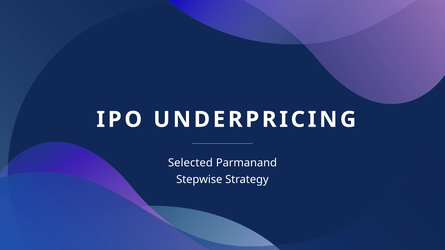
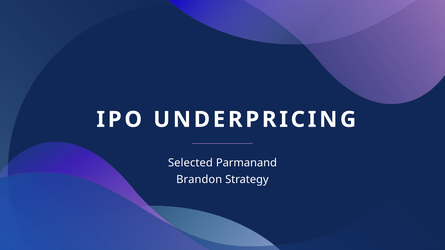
Stepwise: Stepwise -> Brandon (199, 180)
